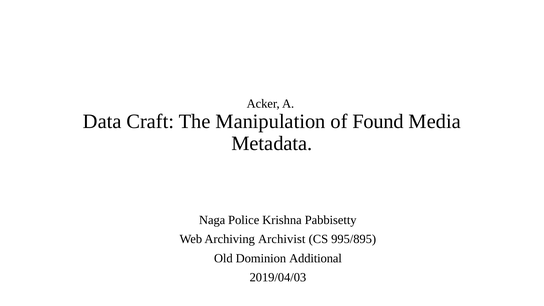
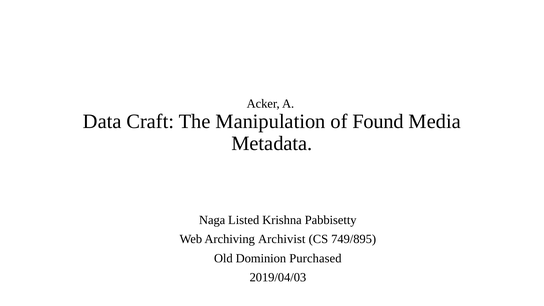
Police: Police -> Listed (244, 220)
995/895: 995/895 -> 749/895 (354, 239)
Additional: Additional -> Purchased (315, 258)
